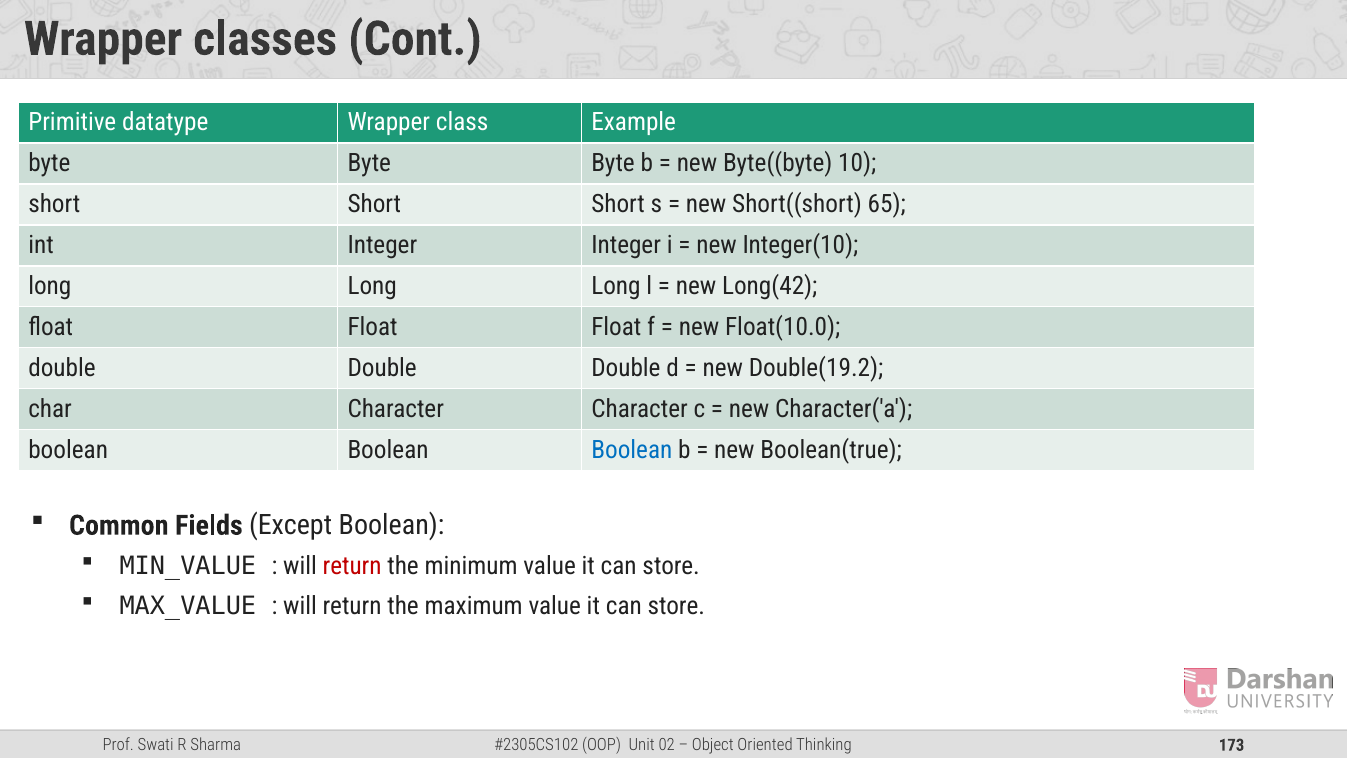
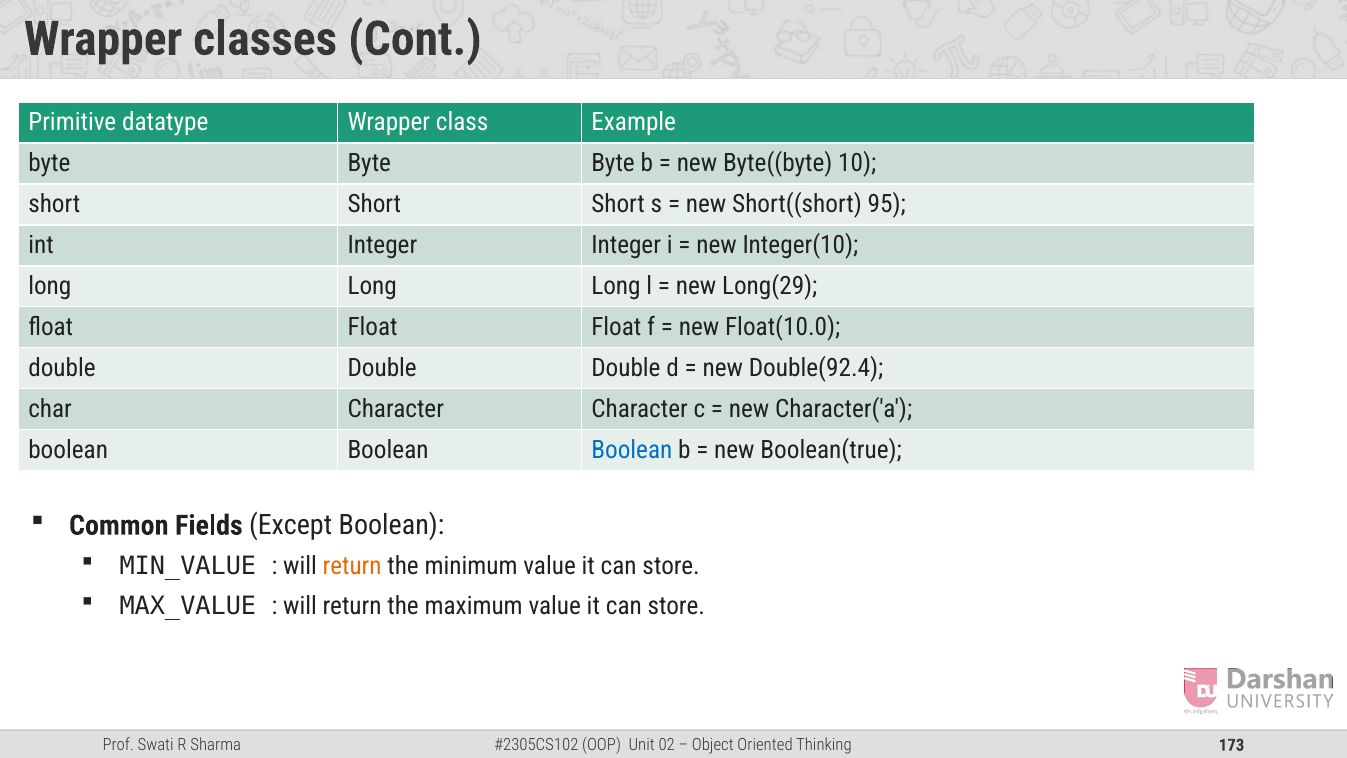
65: 65 -> 95 (887, 204)
Long(42: Long(42 -> Long(29 (770, 286)
Double(19.2: Double(19.2 -> Double(92.4 (816, 368)
return colour: red -> orange (352, 566)
